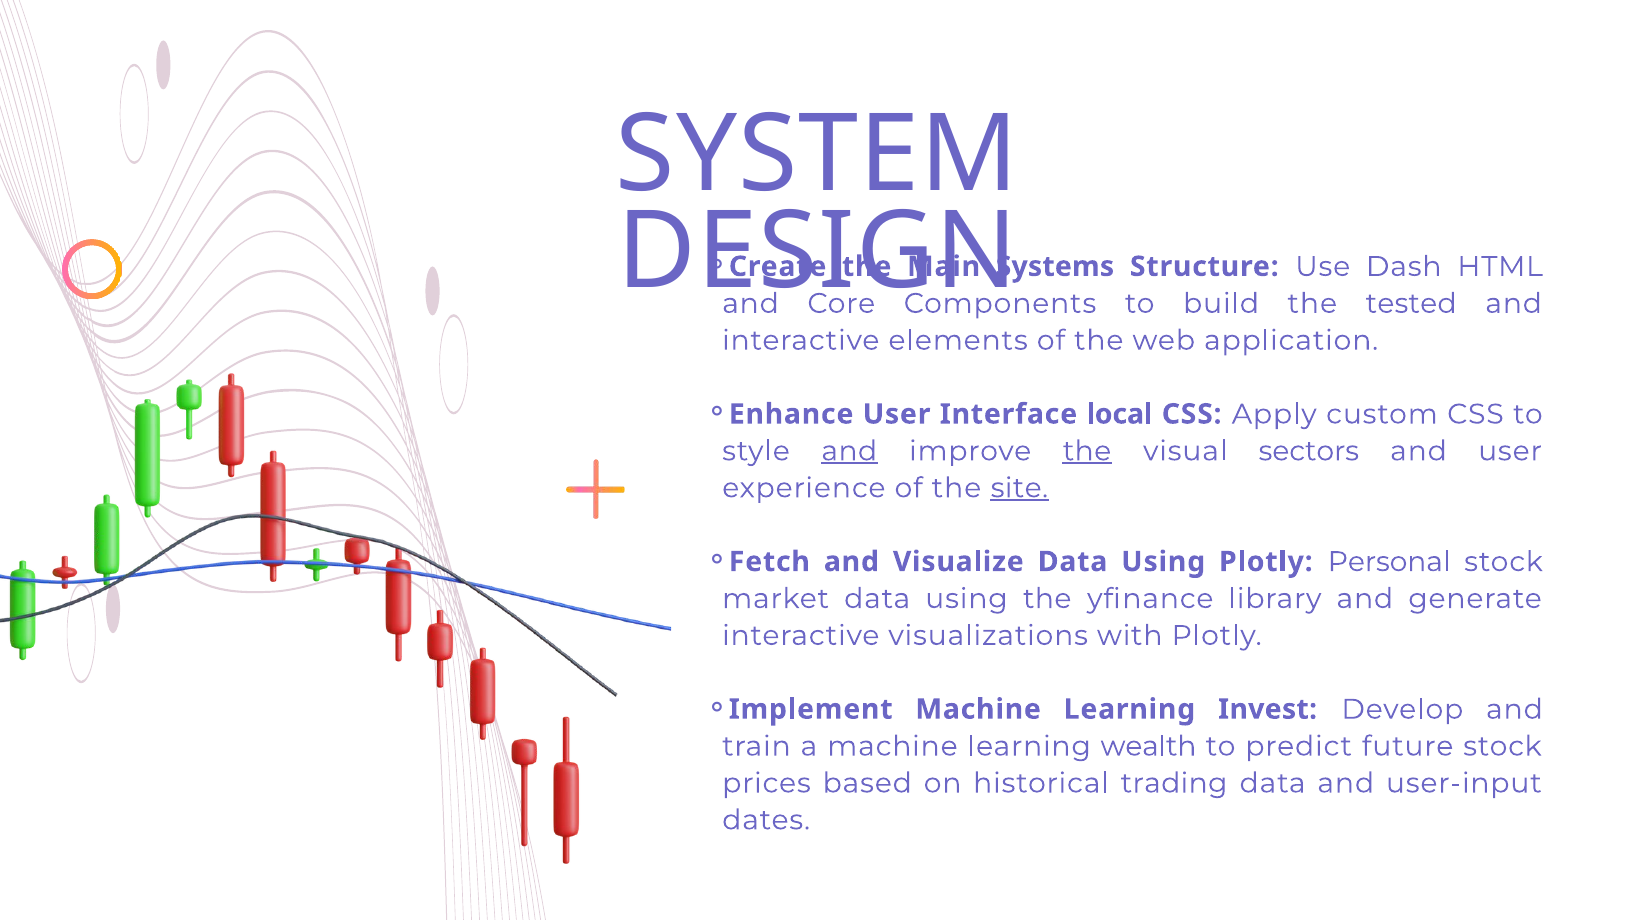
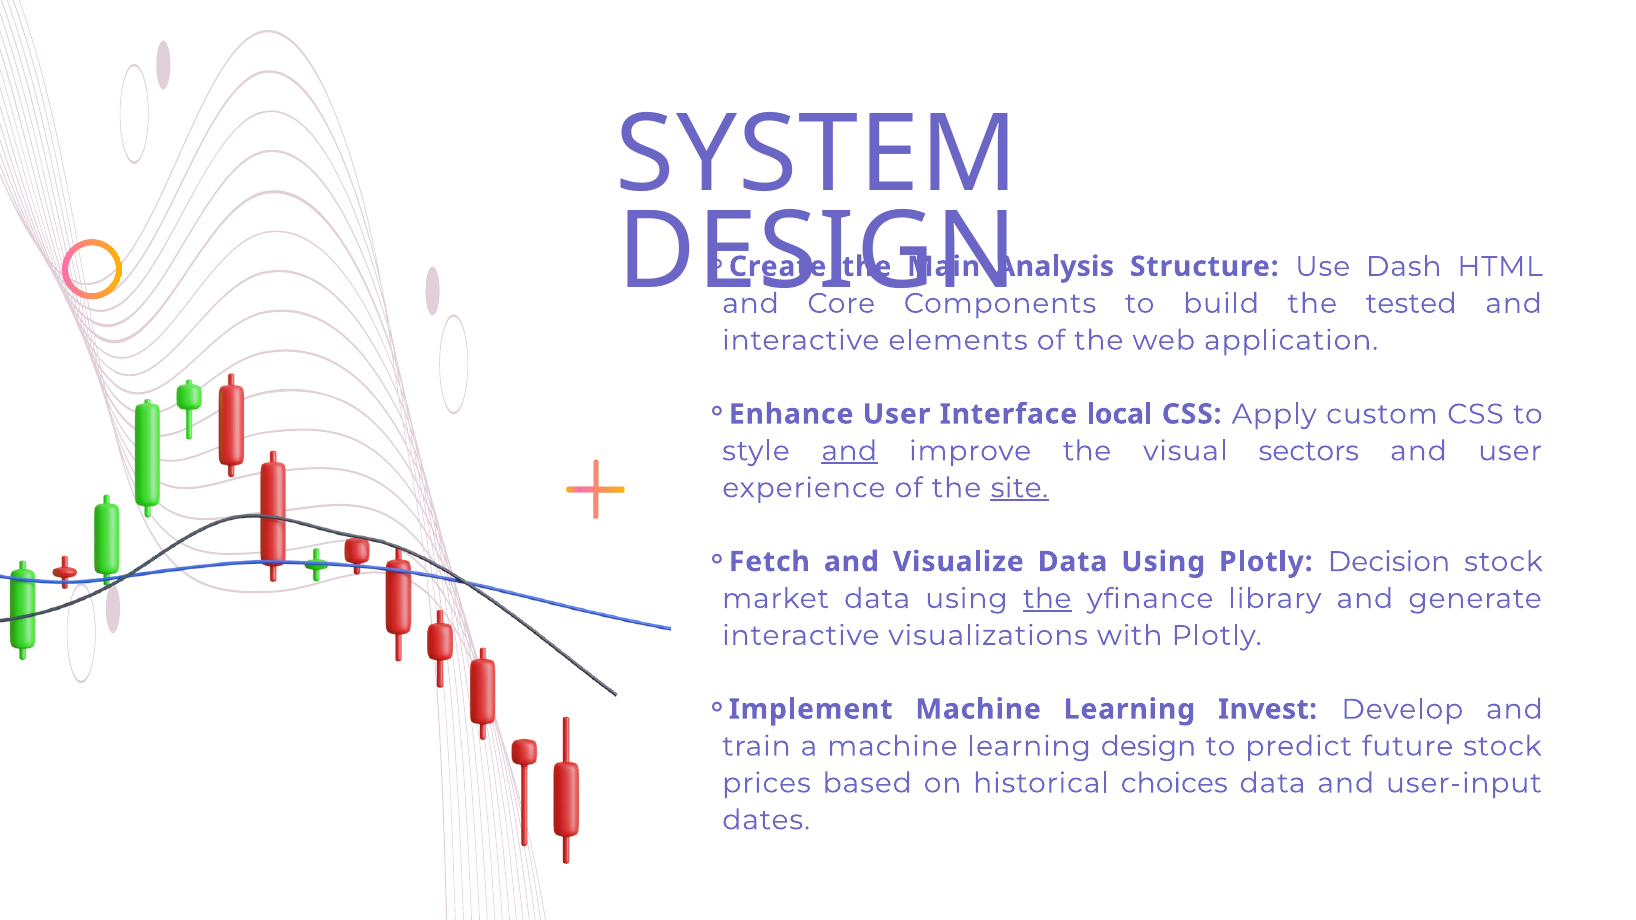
Systems: Systems -> Analysis (1055, 267)
the underline: present -> none (1087, 451)
Personal: Personal -> Decision (1389, 562)
the underline: none -> present (1047, 599)
learning wealth: wealth -> design (1148, 746)
trading: trading -> choices (1174, 783)
